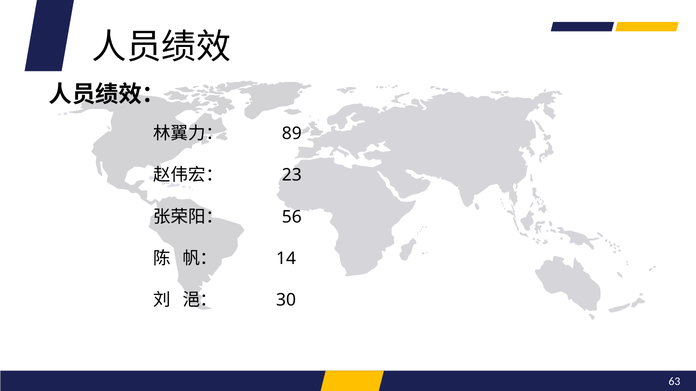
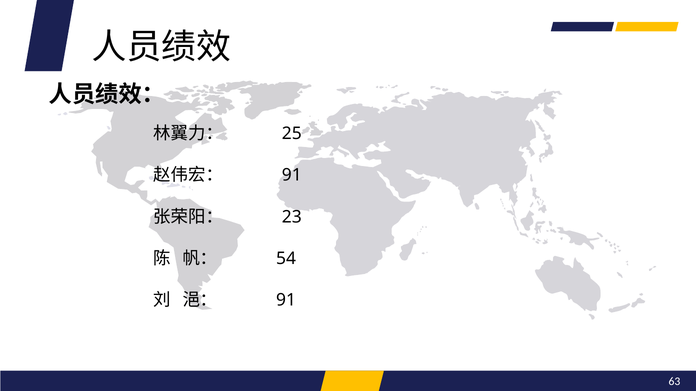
89: 89 -> 25 (292, 134)
23: 23 -> 91 (292, 175)
56: 56 -> 23 (292, 217)
14: 14 -> 54 (286, 259)
30: 30 -> 91 (286, 301)
